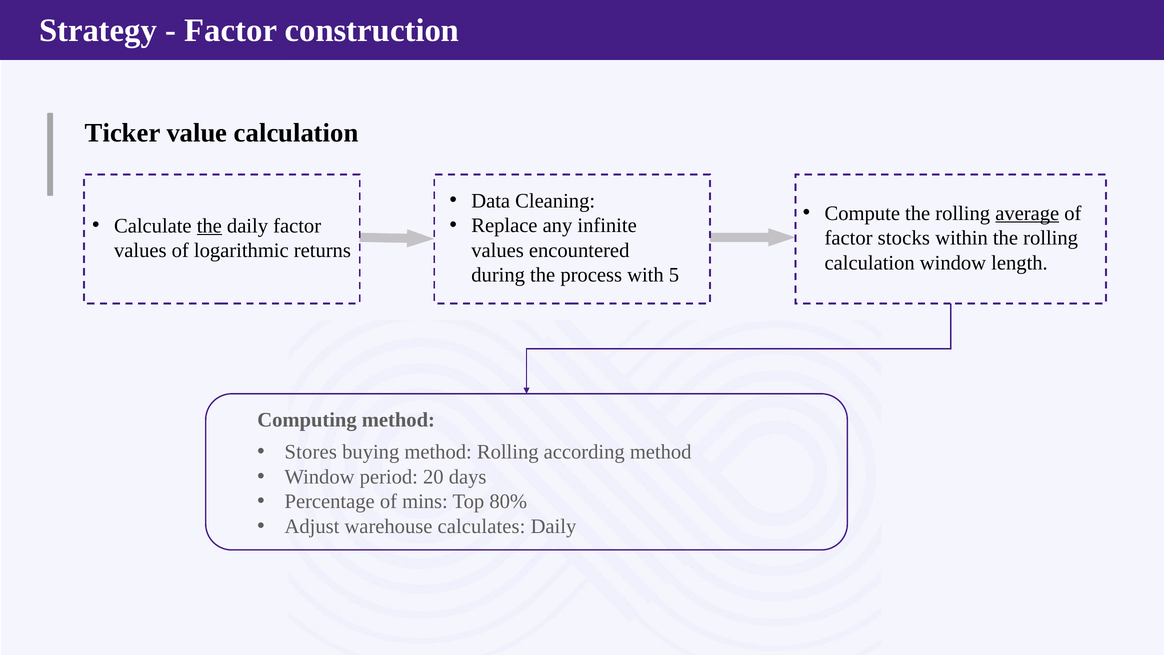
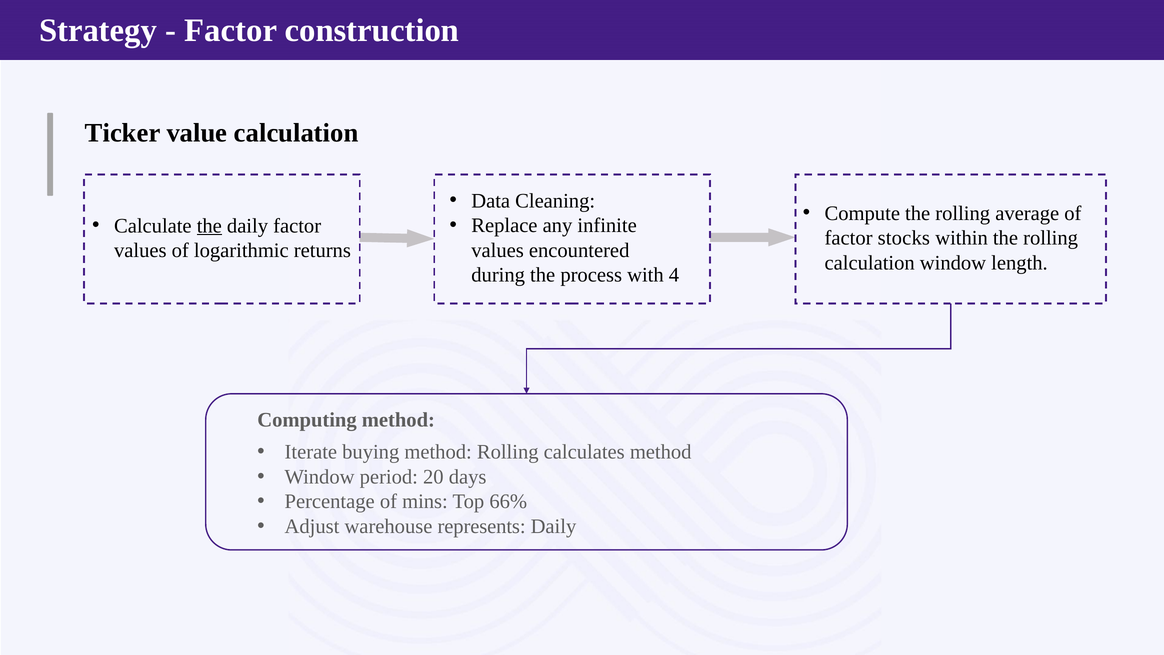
average underline: present -> none (1027, 213)
5: 5 -> 4 (674, 275)
Stores: Stores -> Iterate (311, 452)
according: according -> calculates (584, 452)
80%: 80% -> 66% (508, 501)
calculates: calculates -> represents (482, 526)
